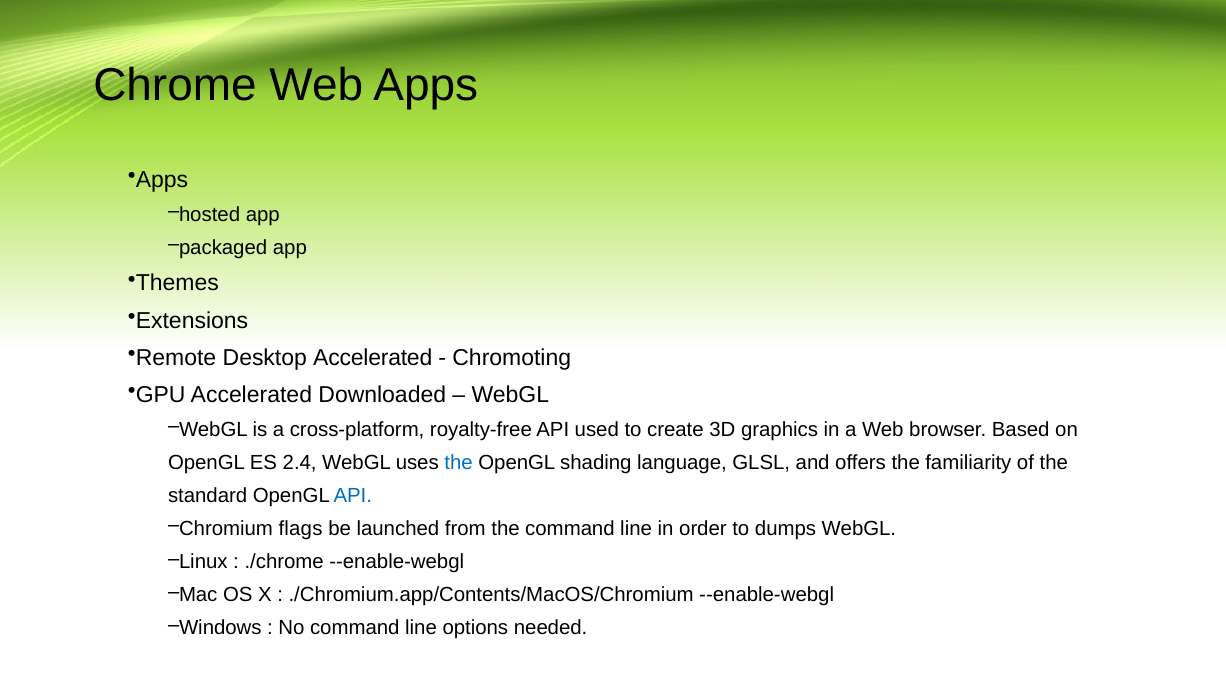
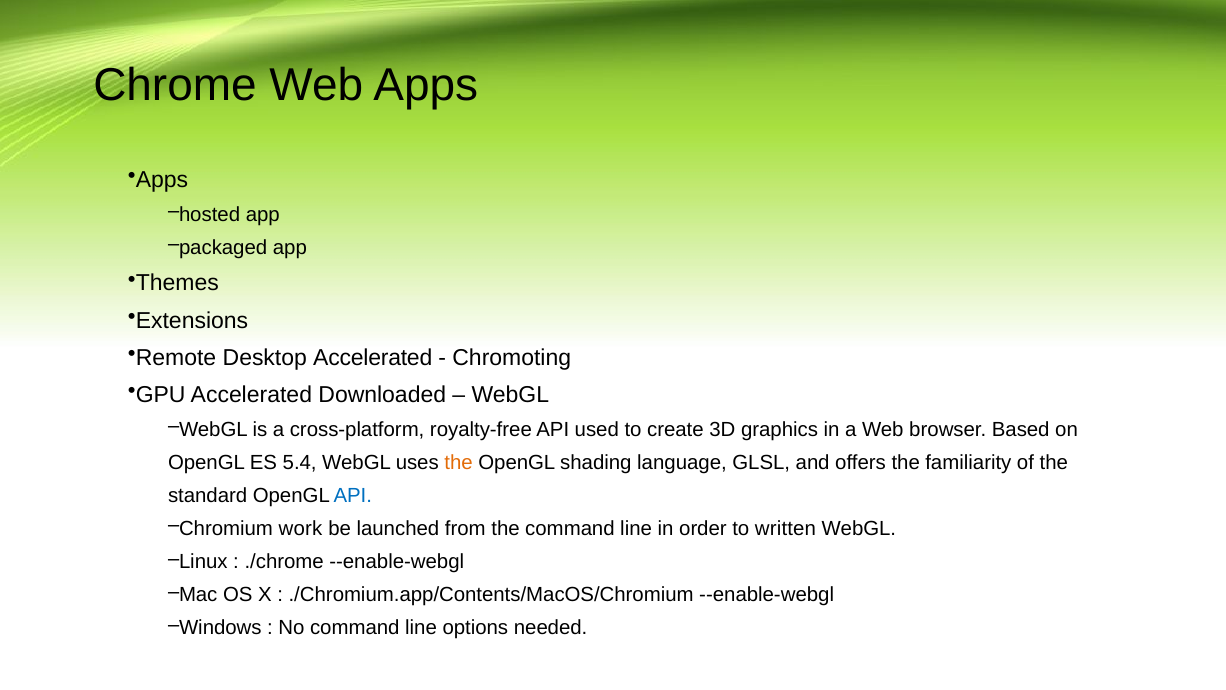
2.4: 2.4 -> 5.4 (300, 462)
the colour: blue -> orange (459, 462)
flags: flags -> work (301, 528)
dumps: dumps -> written (785, 528)
